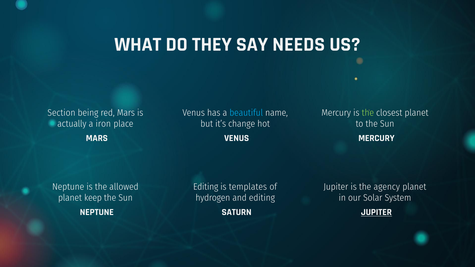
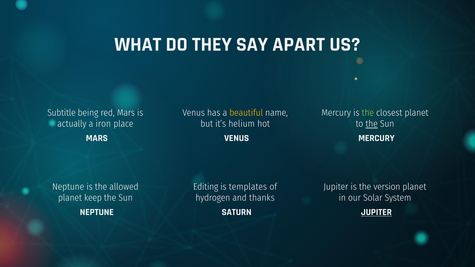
NEEDS: NEEDS -> APART (299, 44)
Section: Section -> Subtitle (62, 113)
beautiful colour: light blue -> yellow (246, 113)
change: change -> helium (242, 124)
the underline: none -> present (372, 124)
agency: agency -> version (387, 187)
and editing: editing -> thanks (262, 198)
